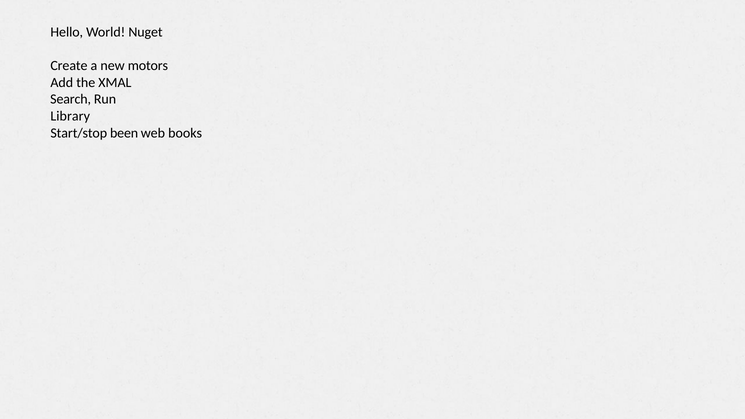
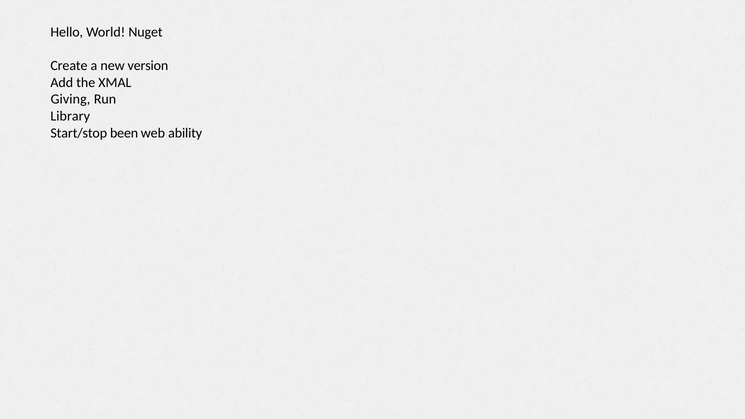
motors: motors -> version (148, 66)
Search: Search -> Giving (70, 99)
books: books -> ability (185, 133)
